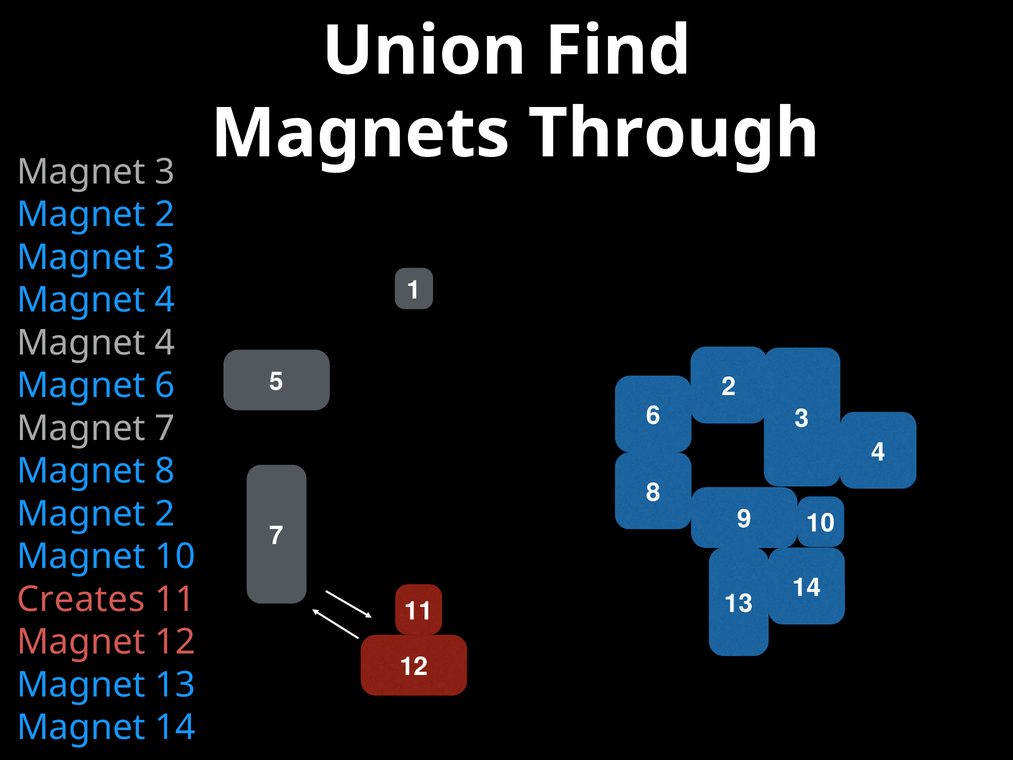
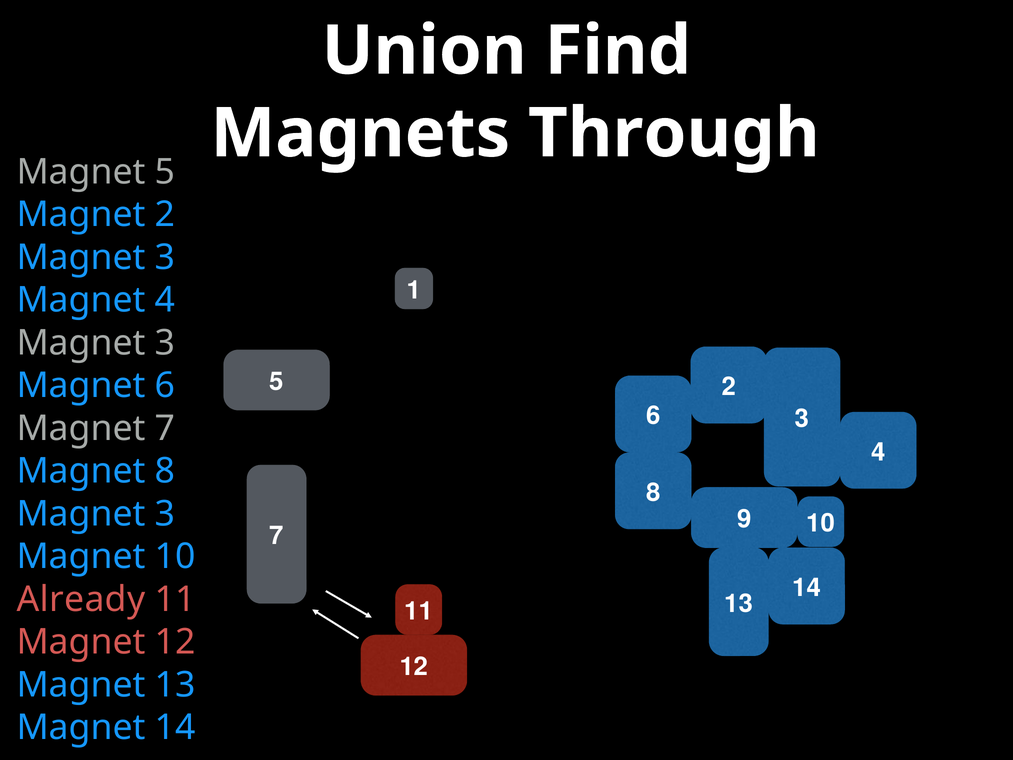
3: 3 -> 5 (165, 172)
4: 4 -> 3 (165, 343)
2: 2 -> 3 (165, 514)
Creates: Creates -> Already (81, 599)
